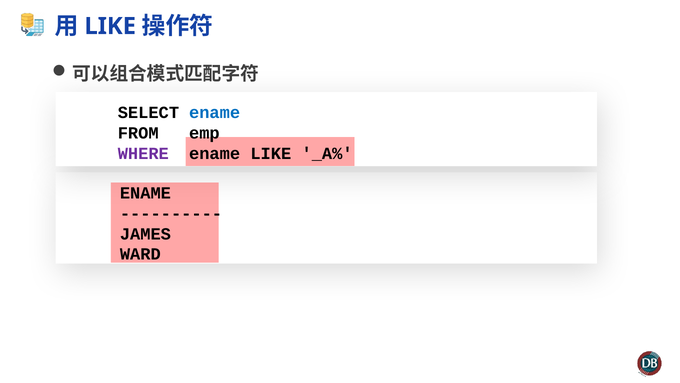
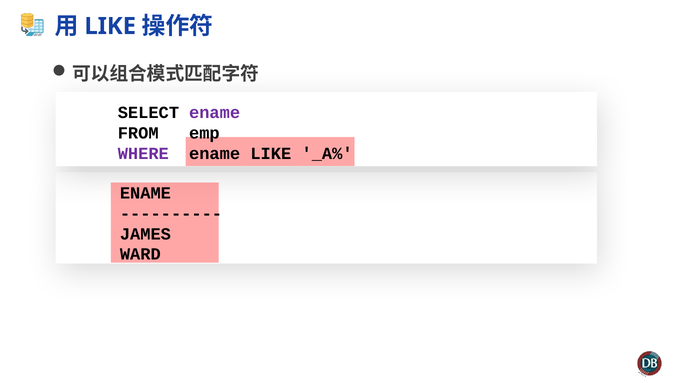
ename colour: blue -> purple (215, 113)
